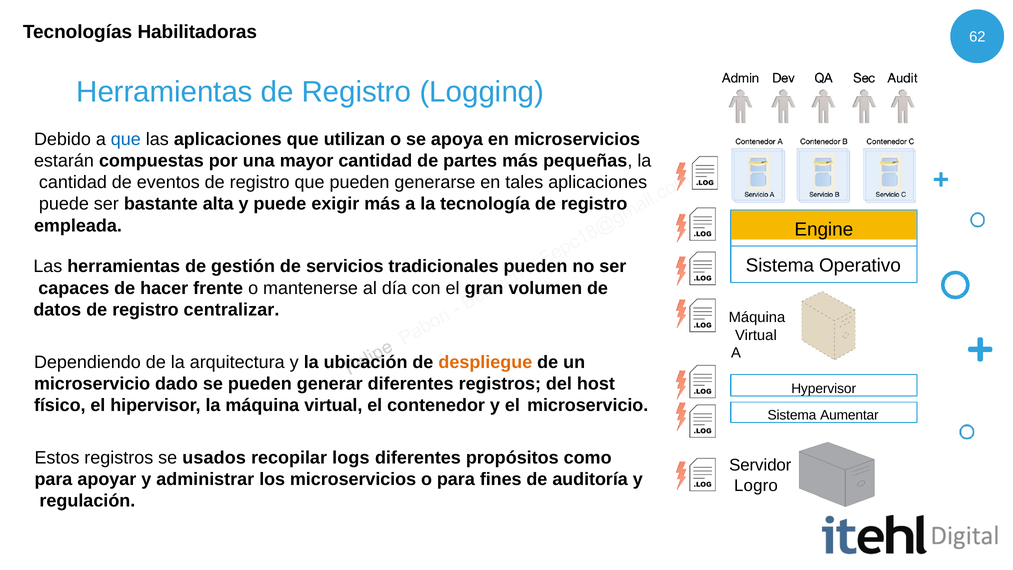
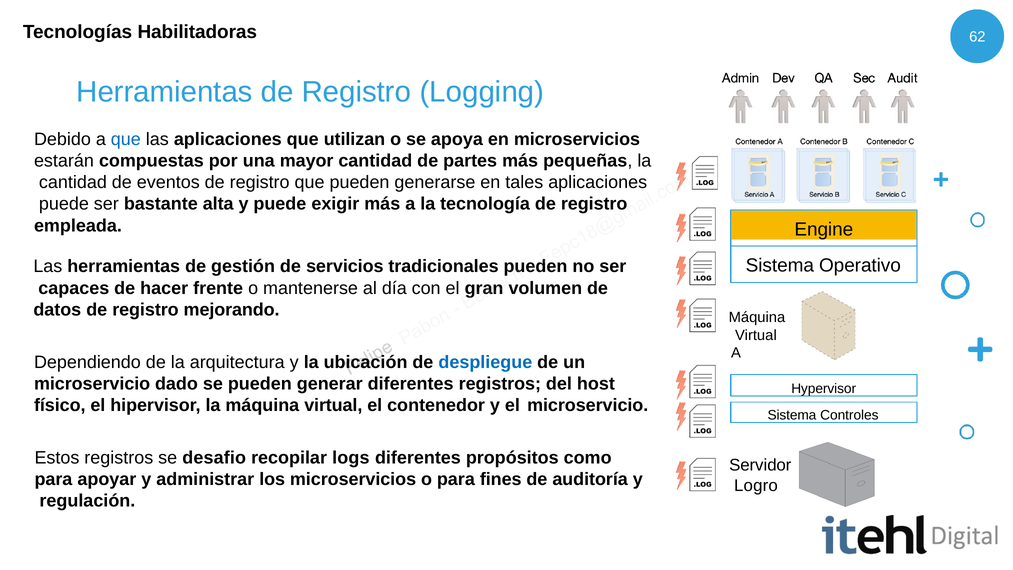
centralizar: centralizar -> mejorando (232, 310)
despliegue colour: orange -> blue (485, 362)
Aumentar: Aumentar -> Controles (849, 415)
usados: usados -> desafio (214, 458)
